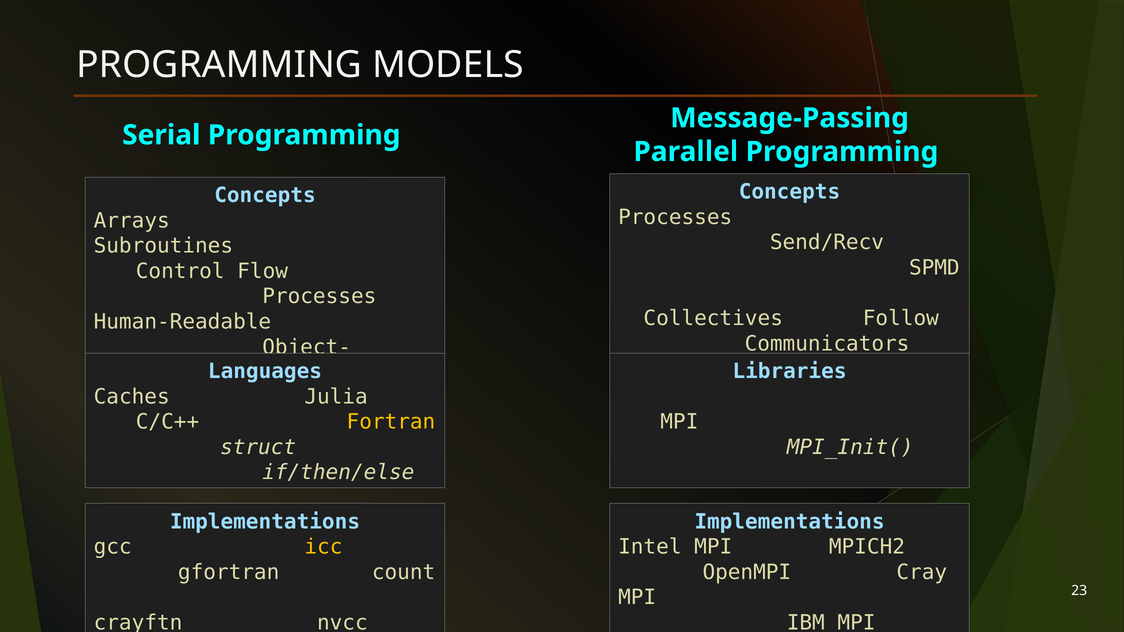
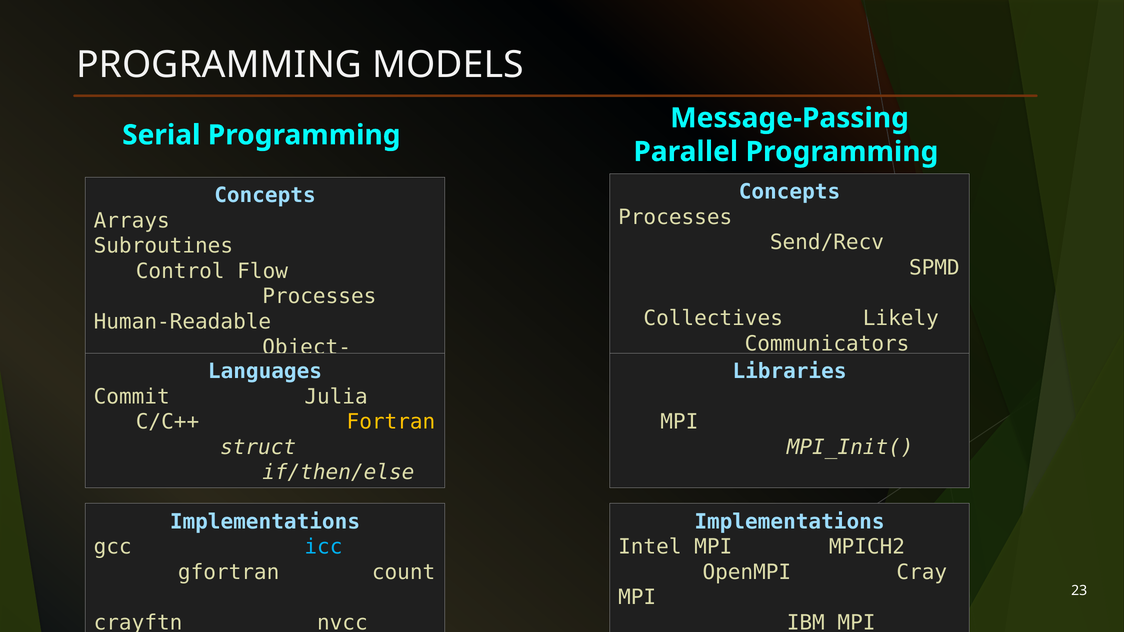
Follow: Follow -> Likely (901, 318)
Caches: Caches -> Commit (132, 397)
icc colour: yellow -> light blue (323, 547)
